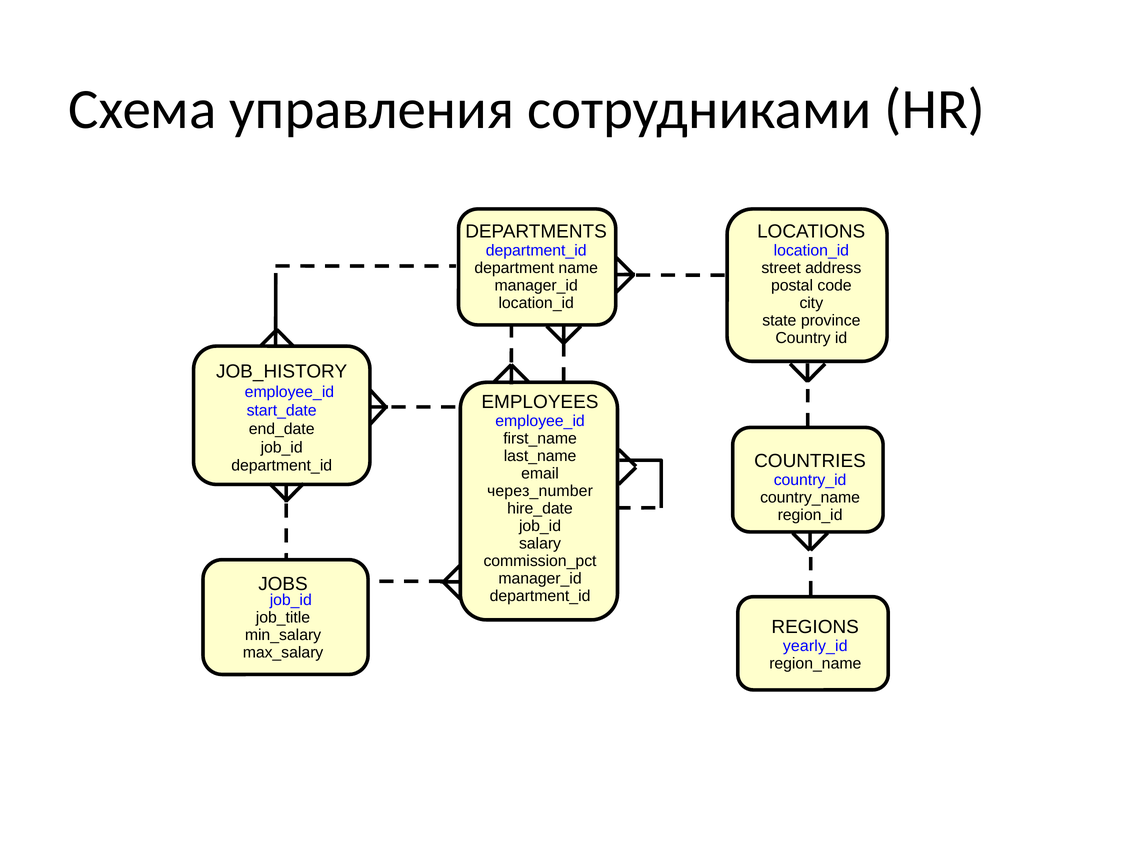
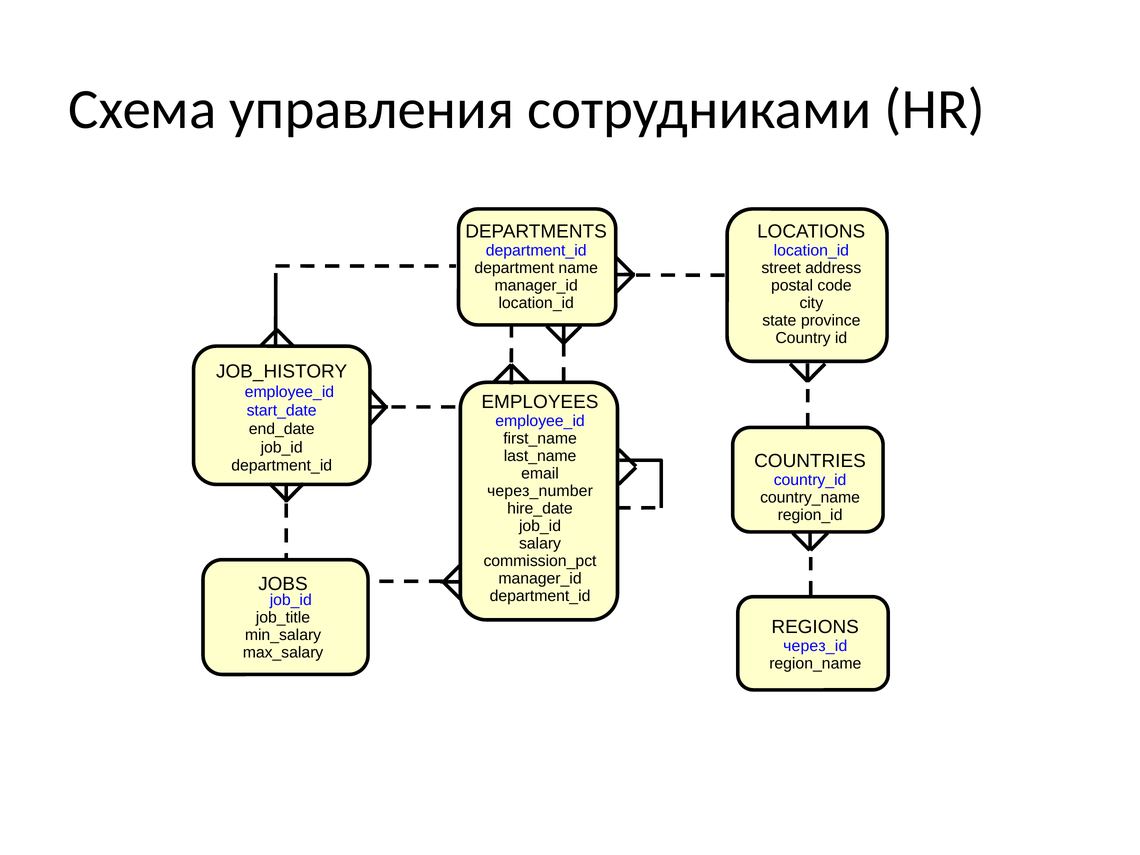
yearly_id: yearly_id -> через_id (815, 646)
